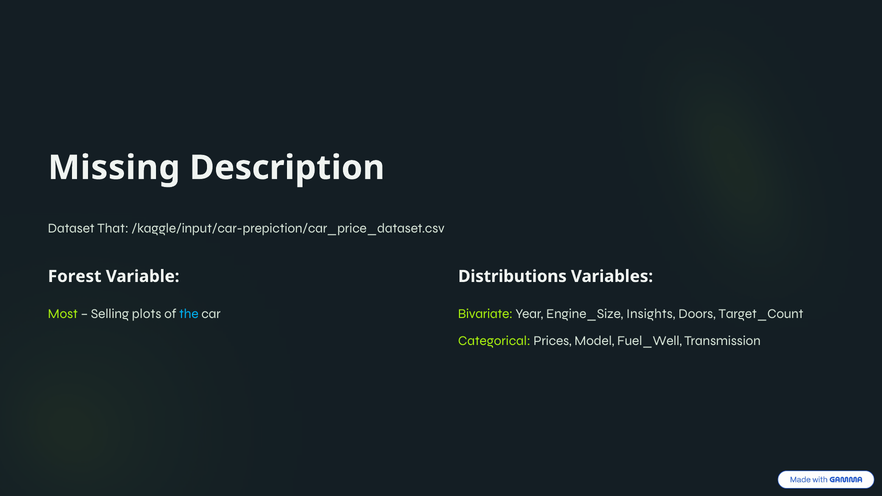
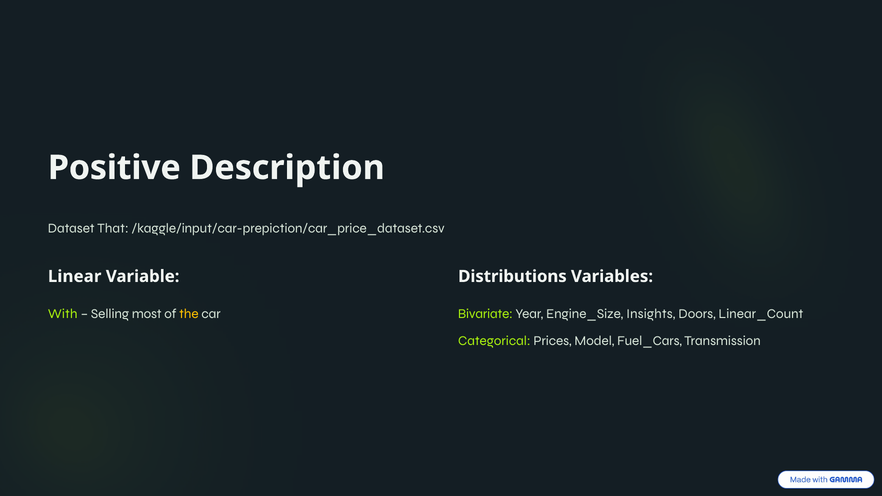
Missing: Missing -> Positive (114, 168)
Forest: Forest -> Linear (75, 276)
Most: Most -> With (63, 314)
plots: plots -> most (147, 314)
the colour: light blue -> yellow (189, 314)
Target_Count: Target_Count -> Linear_Count (761, 314)
Fuel_Well: Fuel_Well -> Fuel_Cars (650, 341)
